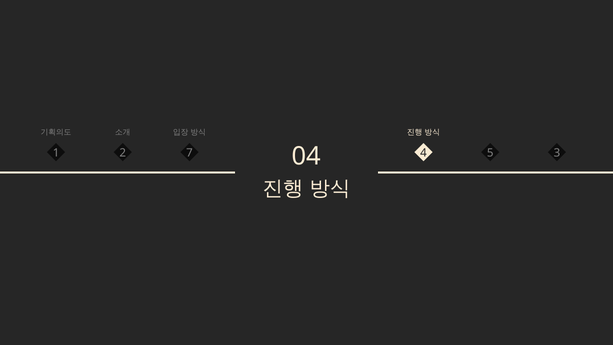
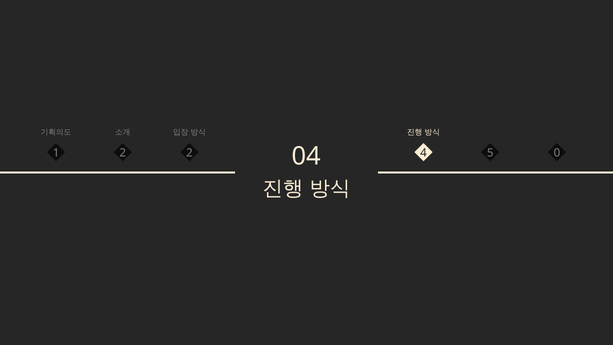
1 7: 7 -> 2 (189, 153)
3: 3 -> 0 (557, 153)
